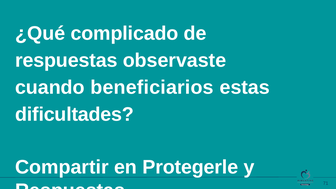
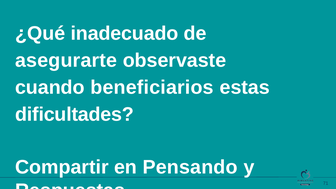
complicado: complicado -> inadecuado (124, 33)
respuestas: respuestas -> asegurarte (66, 60)
Protegerle: Protegerle -> Pensando (190, 167)
